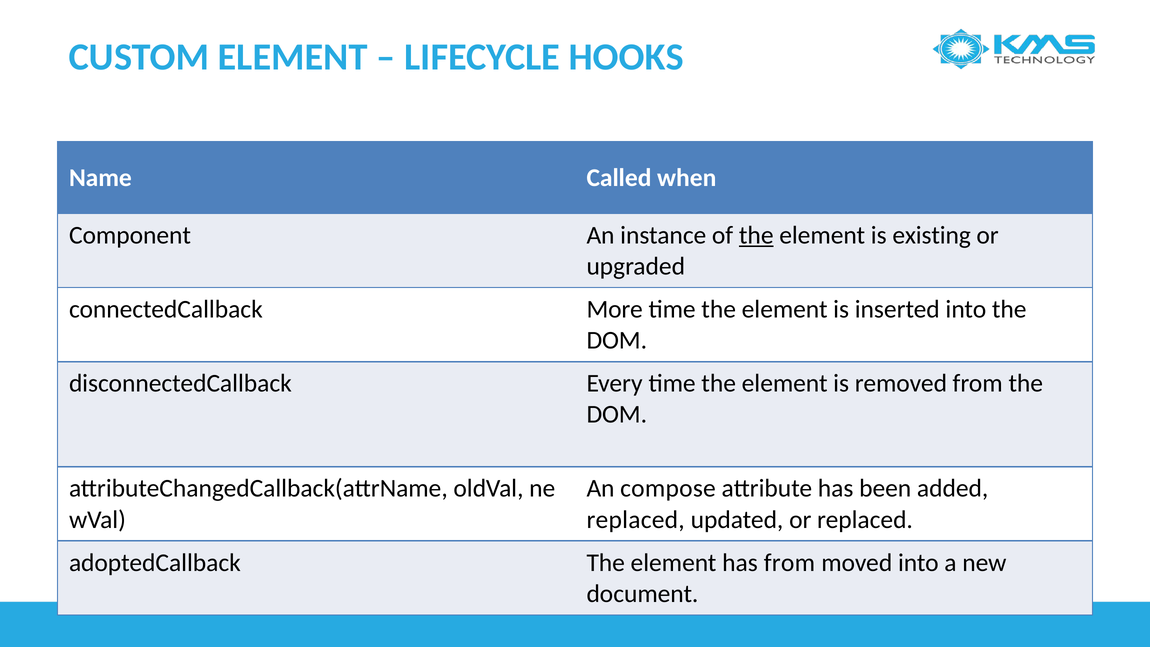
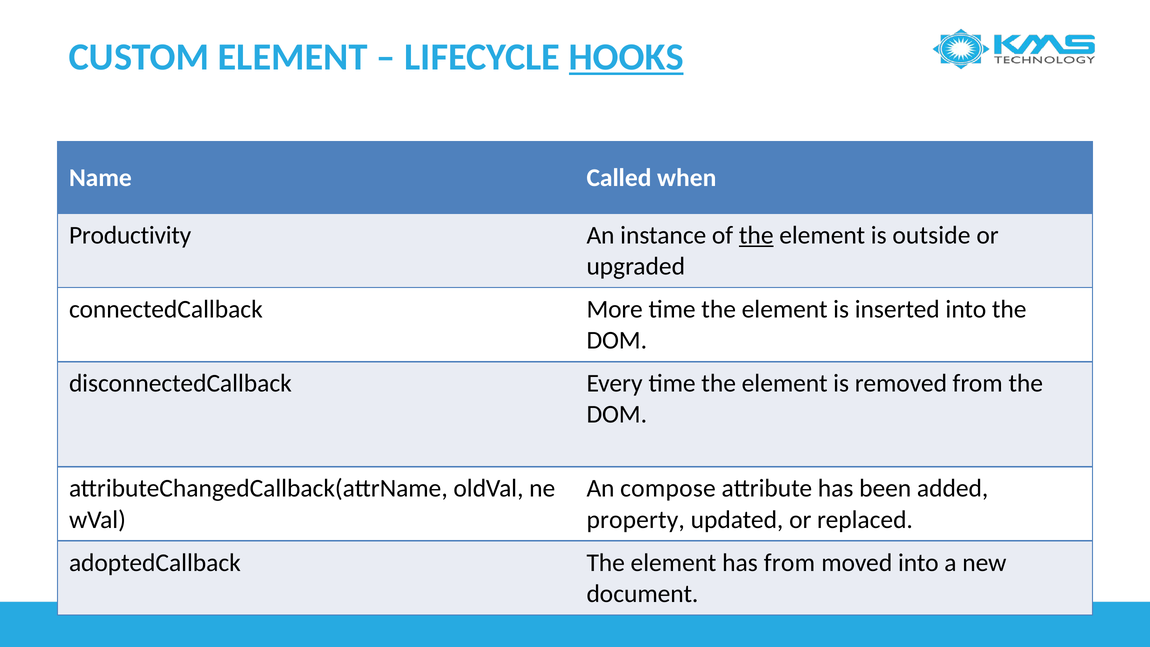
HOOKS underline: none -> present (626, 57)
Component: Component -> Productivity (130, 235)
existing: existing -> outside (931, 235)
replaced: replaced -> property (636, 520)
